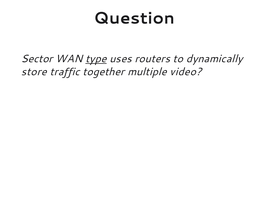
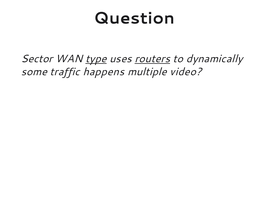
routers underline: none -> present (152, 59)
store: store -> some (34, 72)
together: together -> happens (104, 72)
